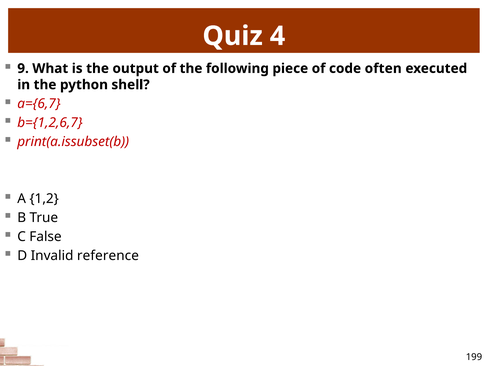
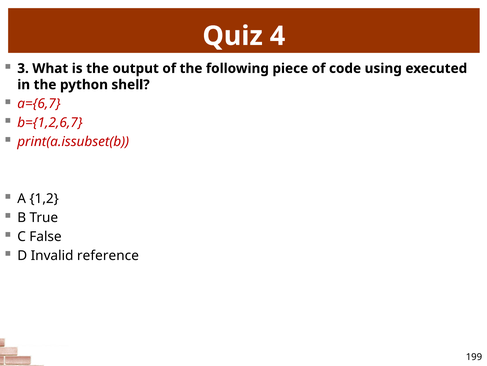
9: 9 -> 3 (23, 68)
often: often -> using (383, 68)
